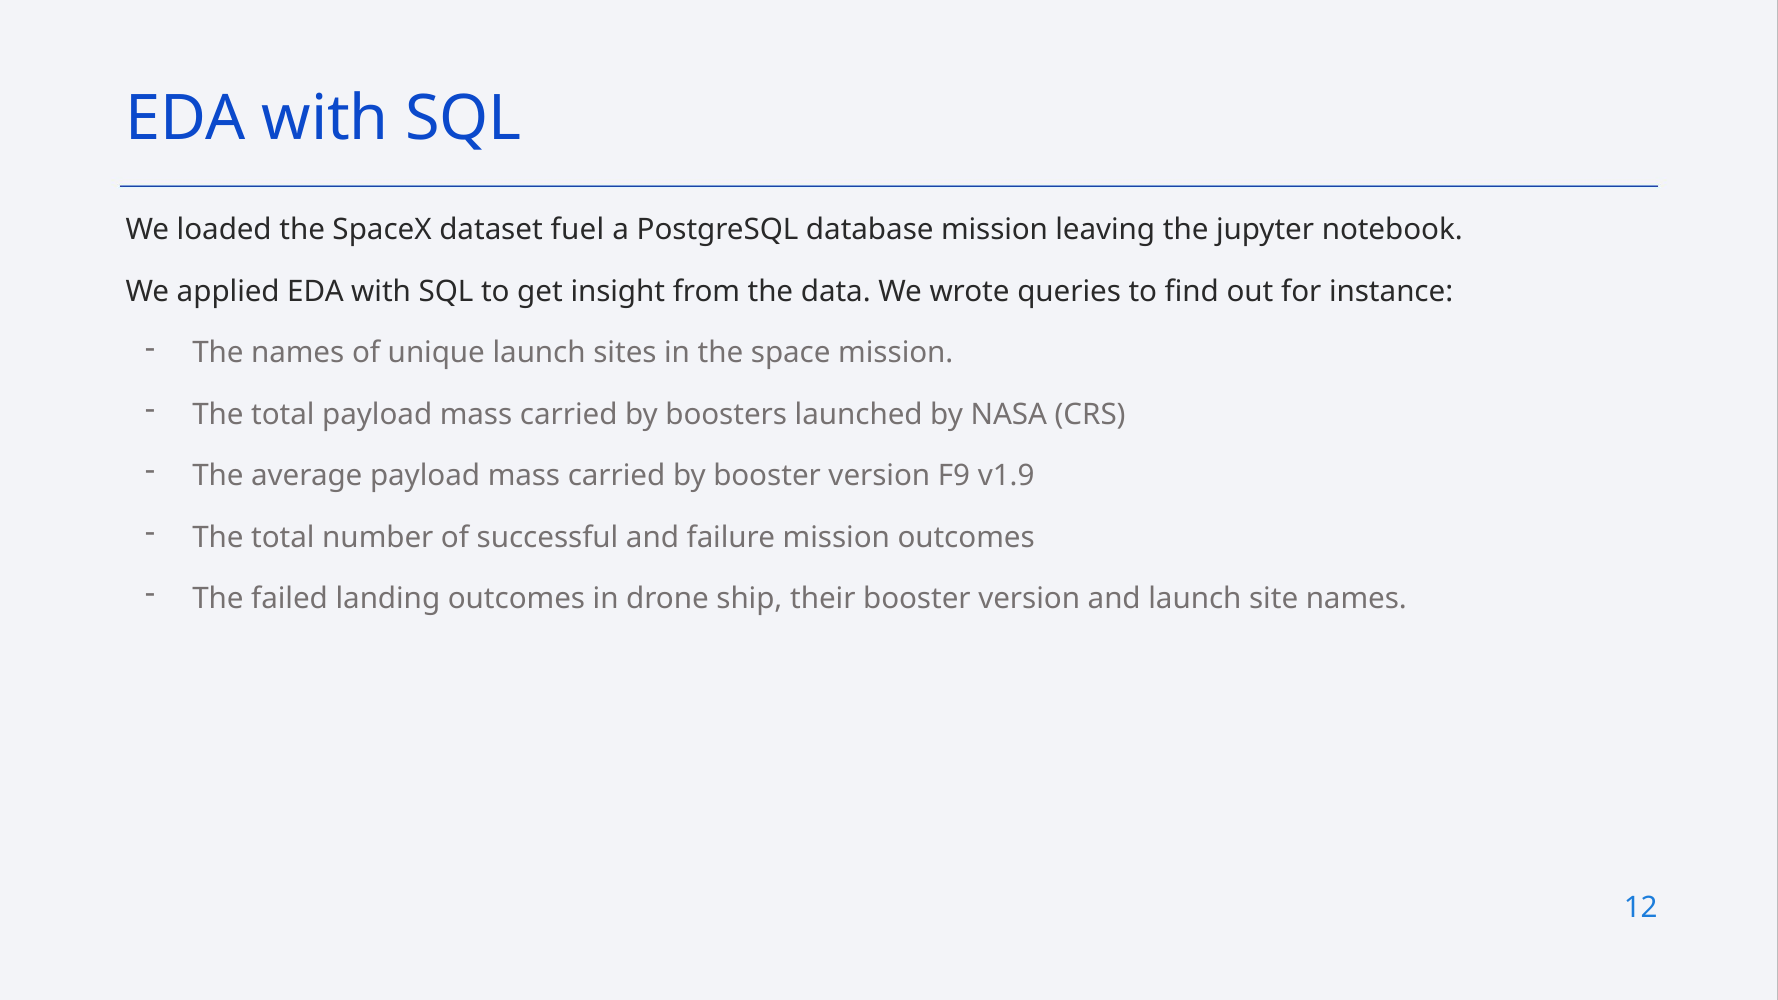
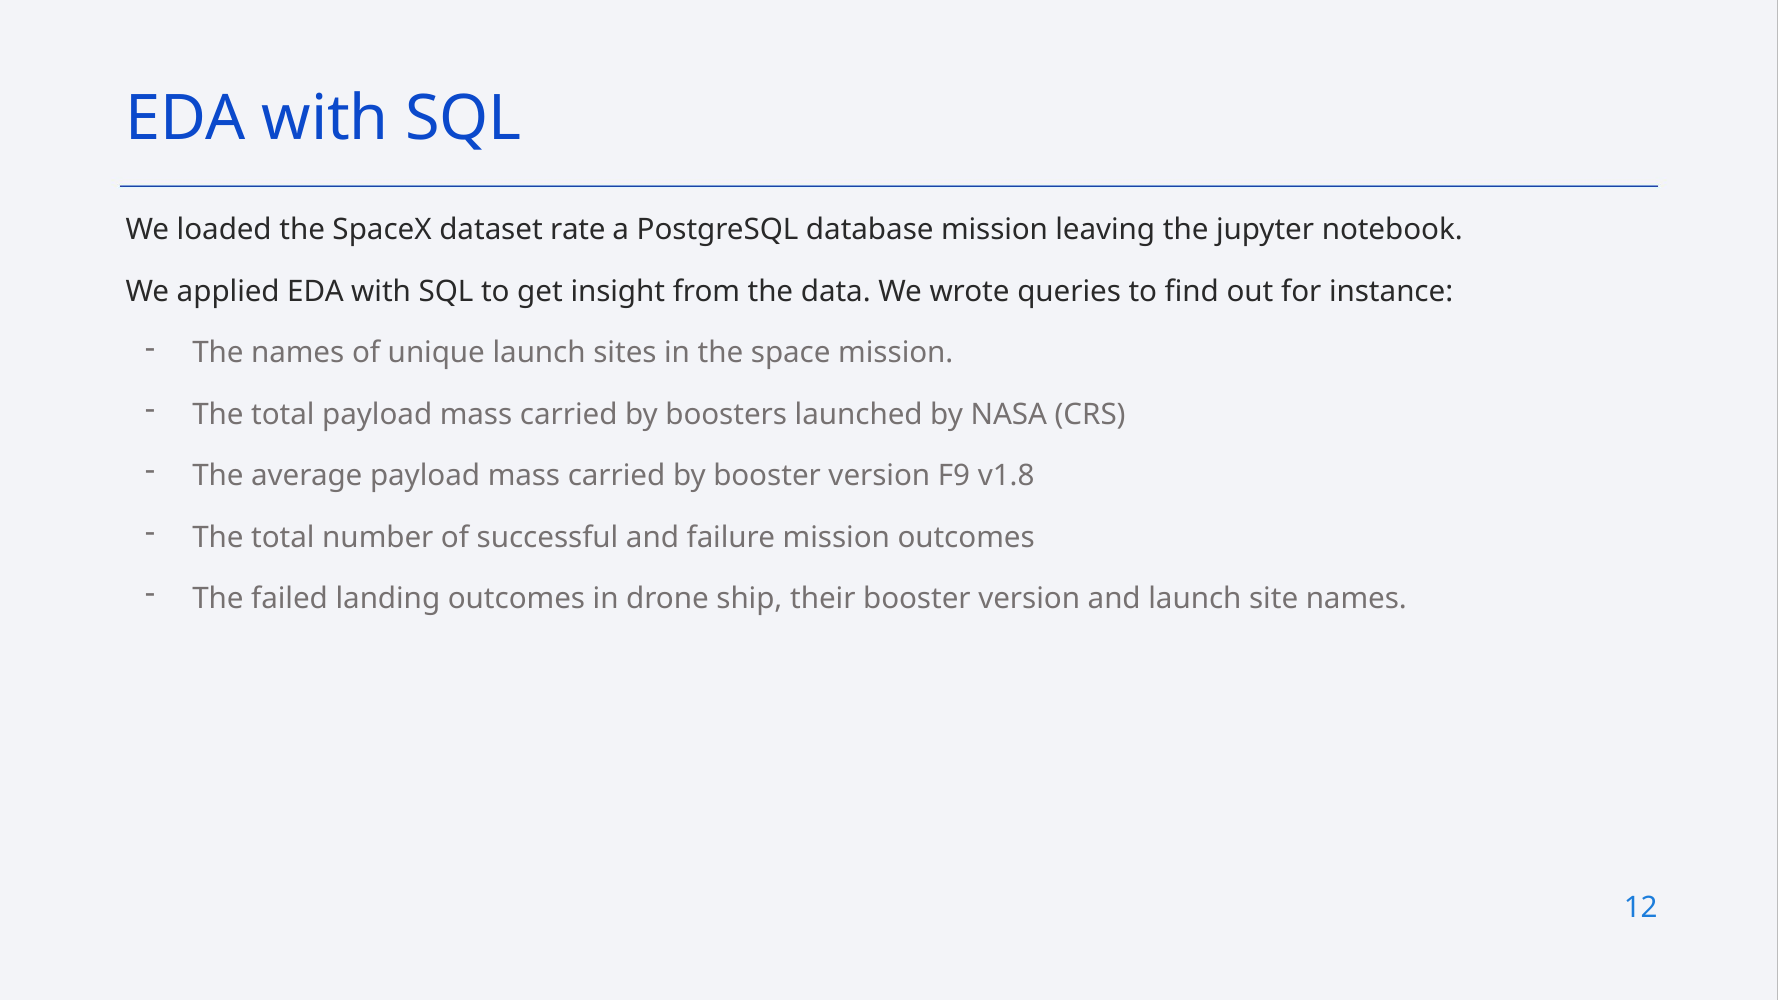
fuel: fuel -> rate (578, 230)
v1.9: v1.9 -> v1.8 (1006, 476)
